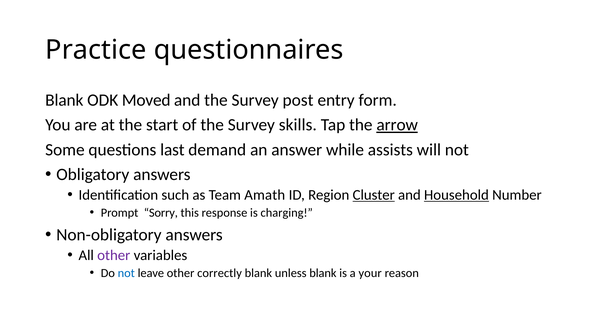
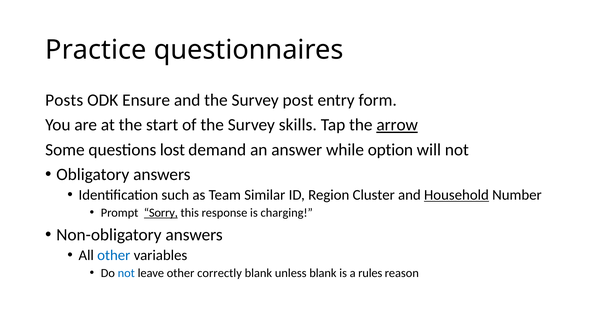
Blank: Blank -> Posts (64, 100)
Moved: Moved -> Ensure (146, 100)
last: last -> lost (172, 150)
assists: assists -> option (390, 150)
Amath: Amath -> Similar (265, 195)
Cluster underline: present -> none (374, 195)
Sorry underline: none -> present (161, 213)
other colour: purple -> blue (114, 256)
your: your -> rules (370, 273)
